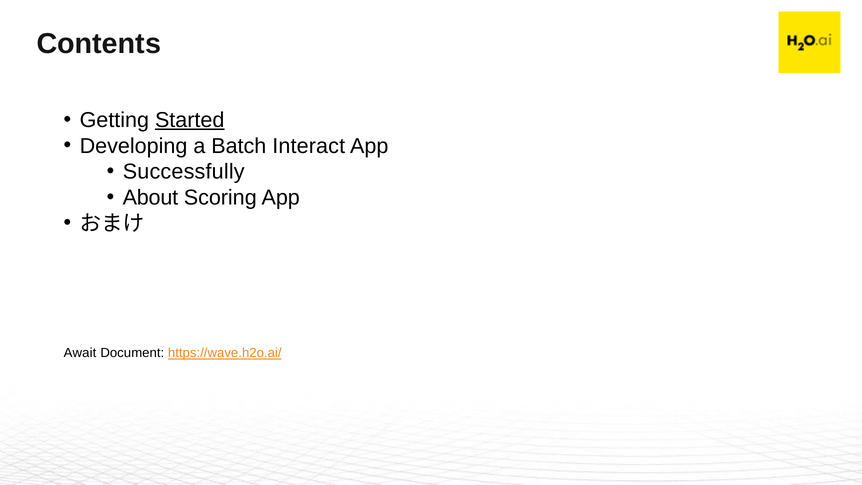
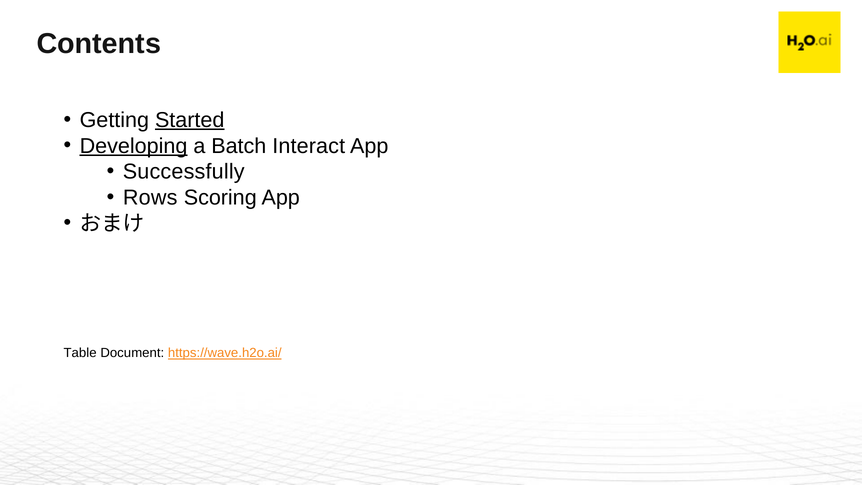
Developing underline: none -> present (134, 146)
About: About -> Rows (150, 198)
Await: Await -> Table (80, 353)
